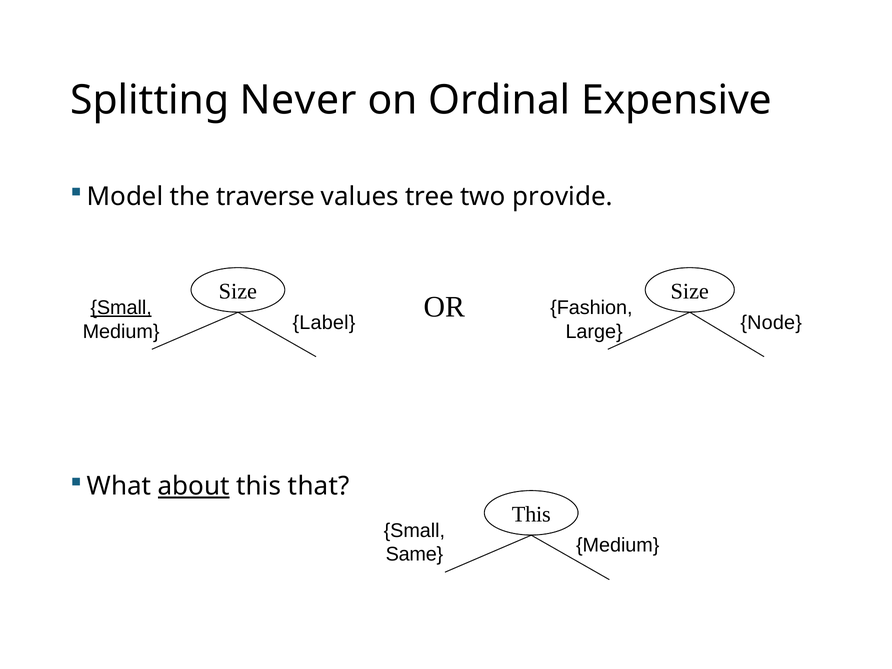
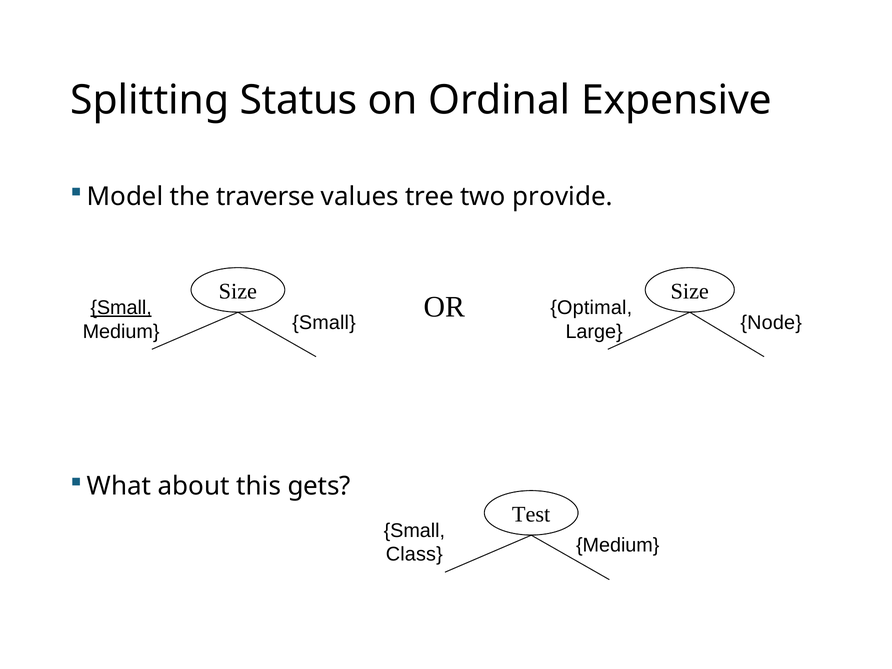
Never: Never -> Status (299, 100)
Fashion: Fashion -> Optimal (591, 308)
Medium Label: Label -> Small (324, 323)
about underline: present -> none (194, 486)
that: that -> gets (319, 486)
This: This -> Test (531, 514)
Same: Same -> Class (414, 554)
